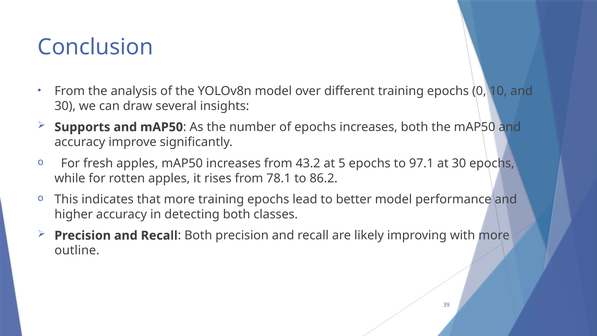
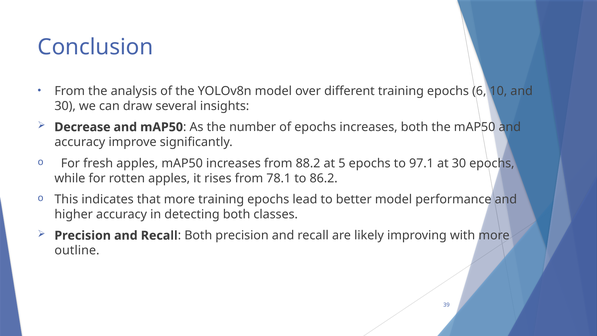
0: 0 -> 6 (479, 91)
Supports: Supports -> Decrease (82, 127)
43.2: 43.2 -> 88.2 (308, 163)
